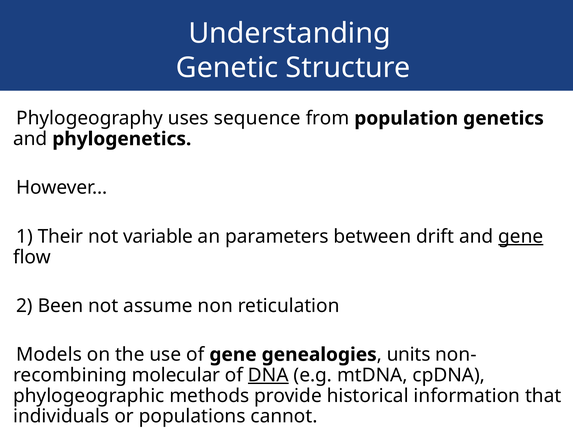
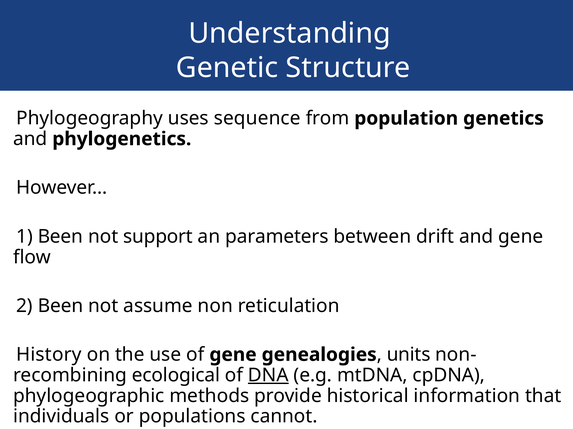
Their: Their -> Been (60, 237)
variable: variable -> support (158, 237)
gene underline: present -> none (521, 237)
Models: Models -> History (49, 355)
molecular: molecular -> ecological (176, 376)
